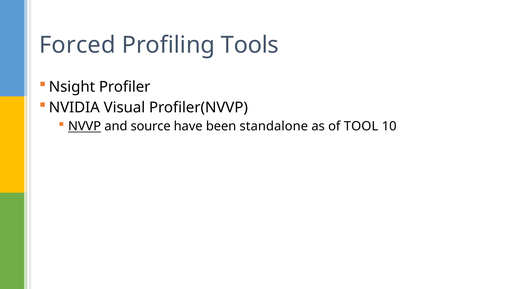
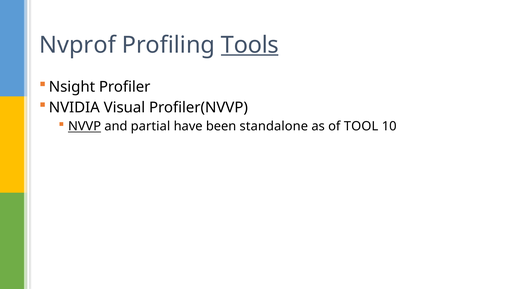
Forced: Forced -> Nvprof (78, 45)
Tools underline: none -> present (250, 45)
source: source -> partial (150, 126)
